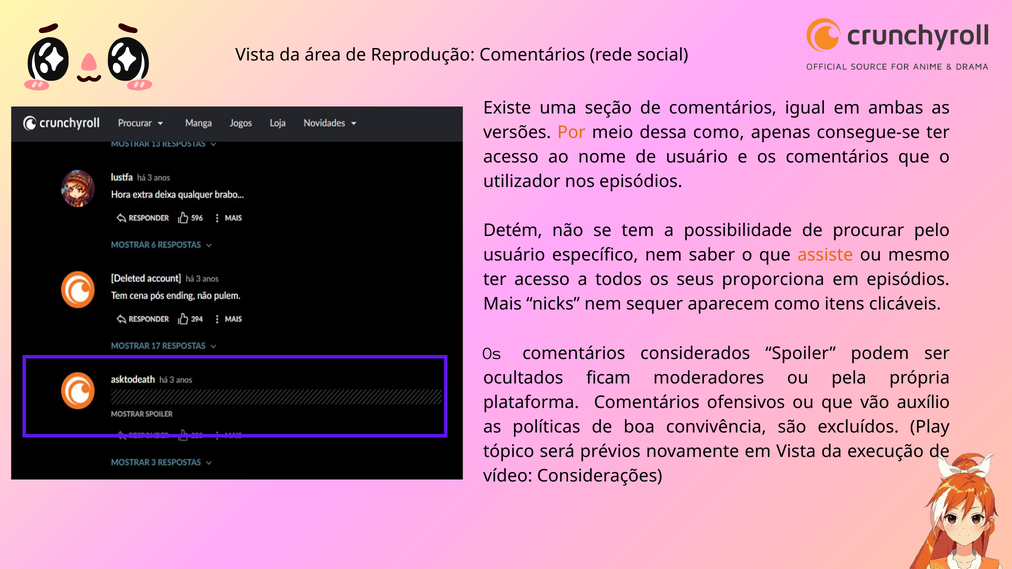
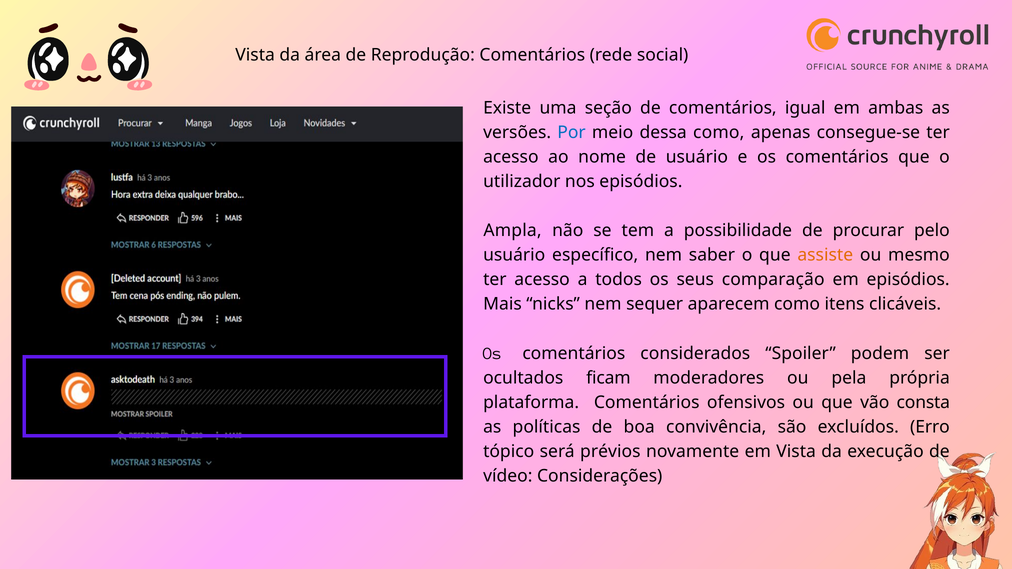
Por colour: orange -> blue (572, 132)
Detém: Detém -> Ampla (513, 231)
proporciona: proporciona -> comparação (773, 280)
auxílio: auxílio -> consta (923, 403)
Play: Play -> Erro (930, 427)
